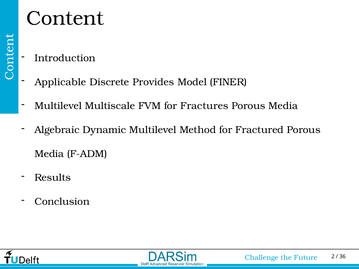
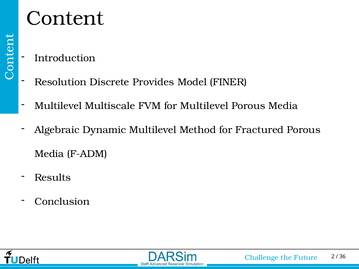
Applicable: Applicable -> Resolution (61, 82)
for Fractures: Fractures -> Multilevel (204, 106)
